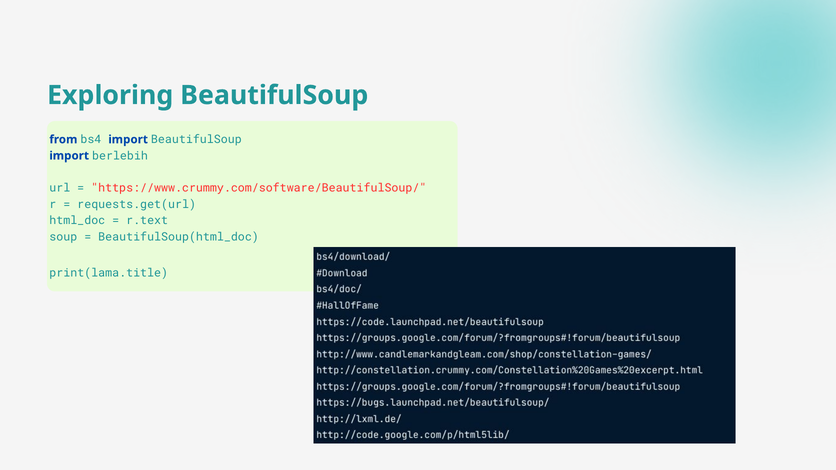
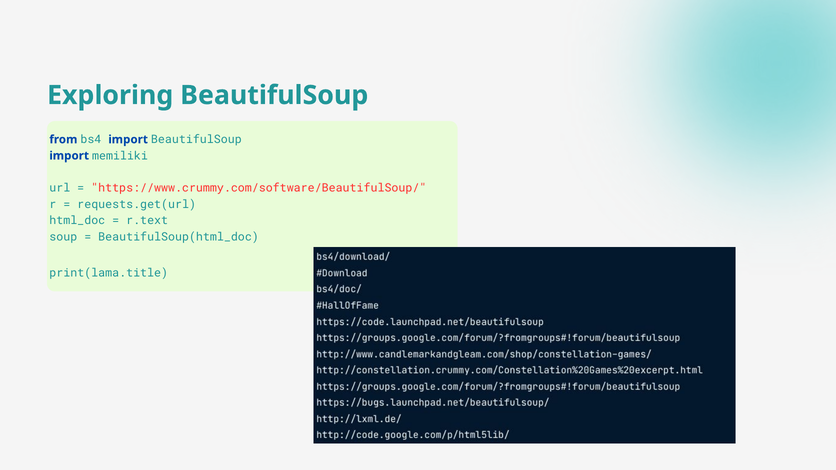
berlebih: berlebih -> memiliki (120, 156)
